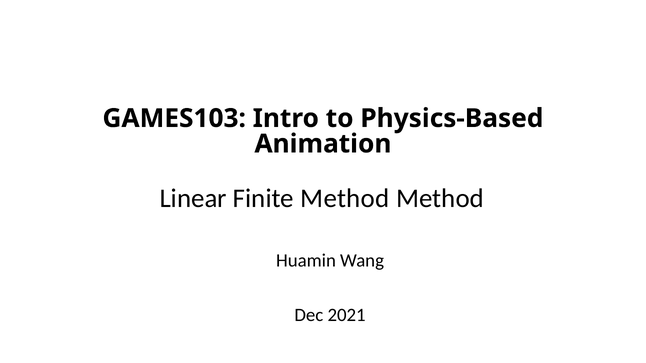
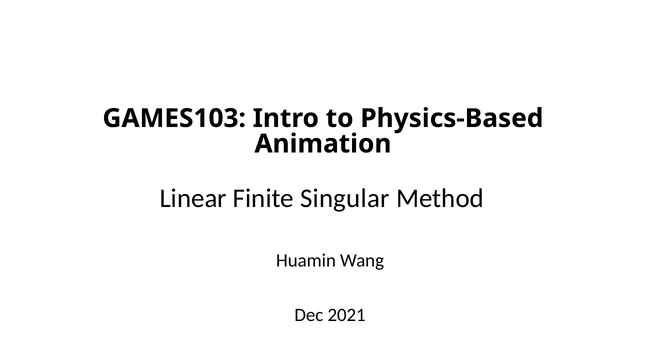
Finite Method: Method -> Singular (345, 198)
